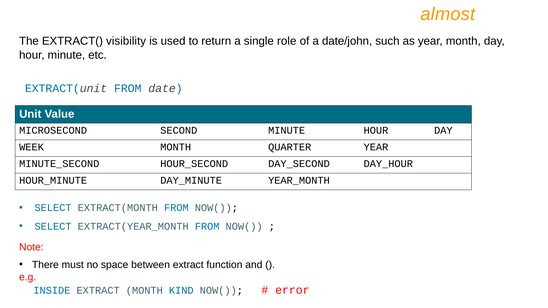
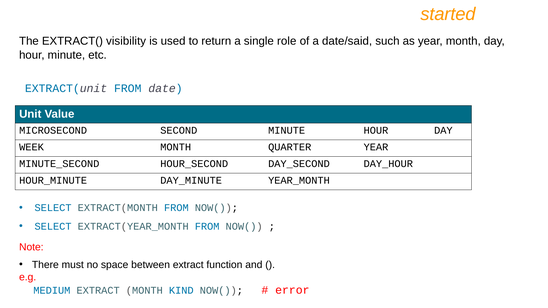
almost: almost -> started (448, 14)
date/john: date/john -> date/said (347, 41)
INSIDE: INSIDE -> MEDIUM (52, 291)
